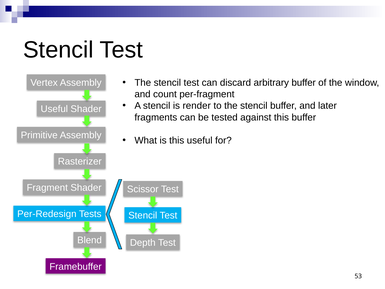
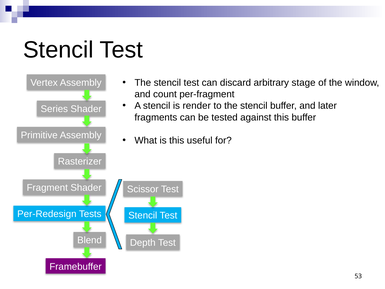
arbitrary buffer: buffer -> stage (304, 83)
Useful: Useful -> Series (54, 109)
